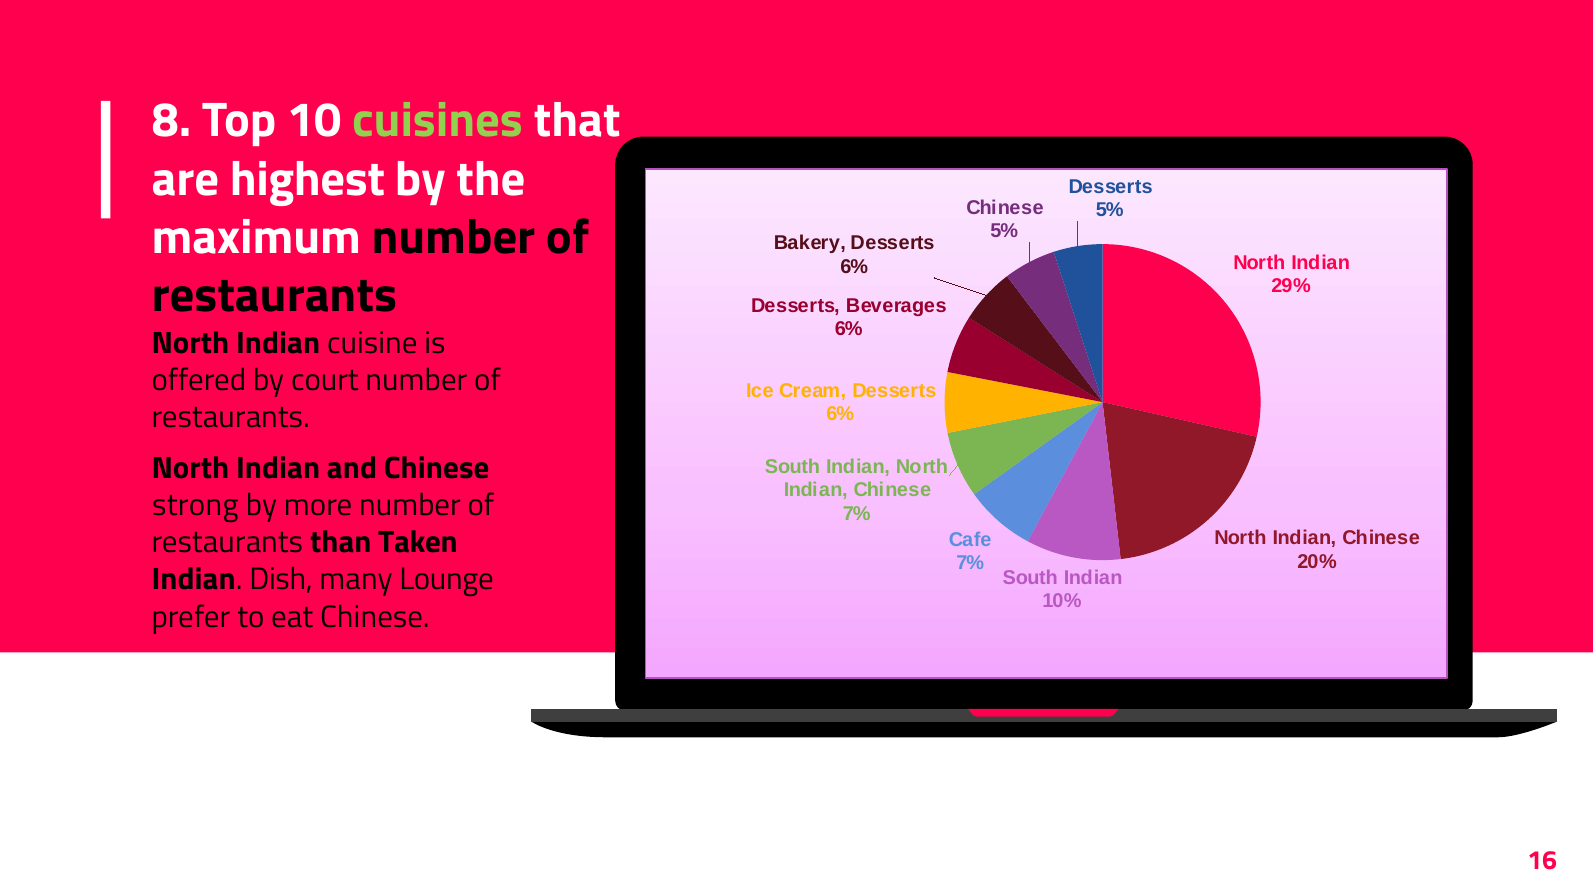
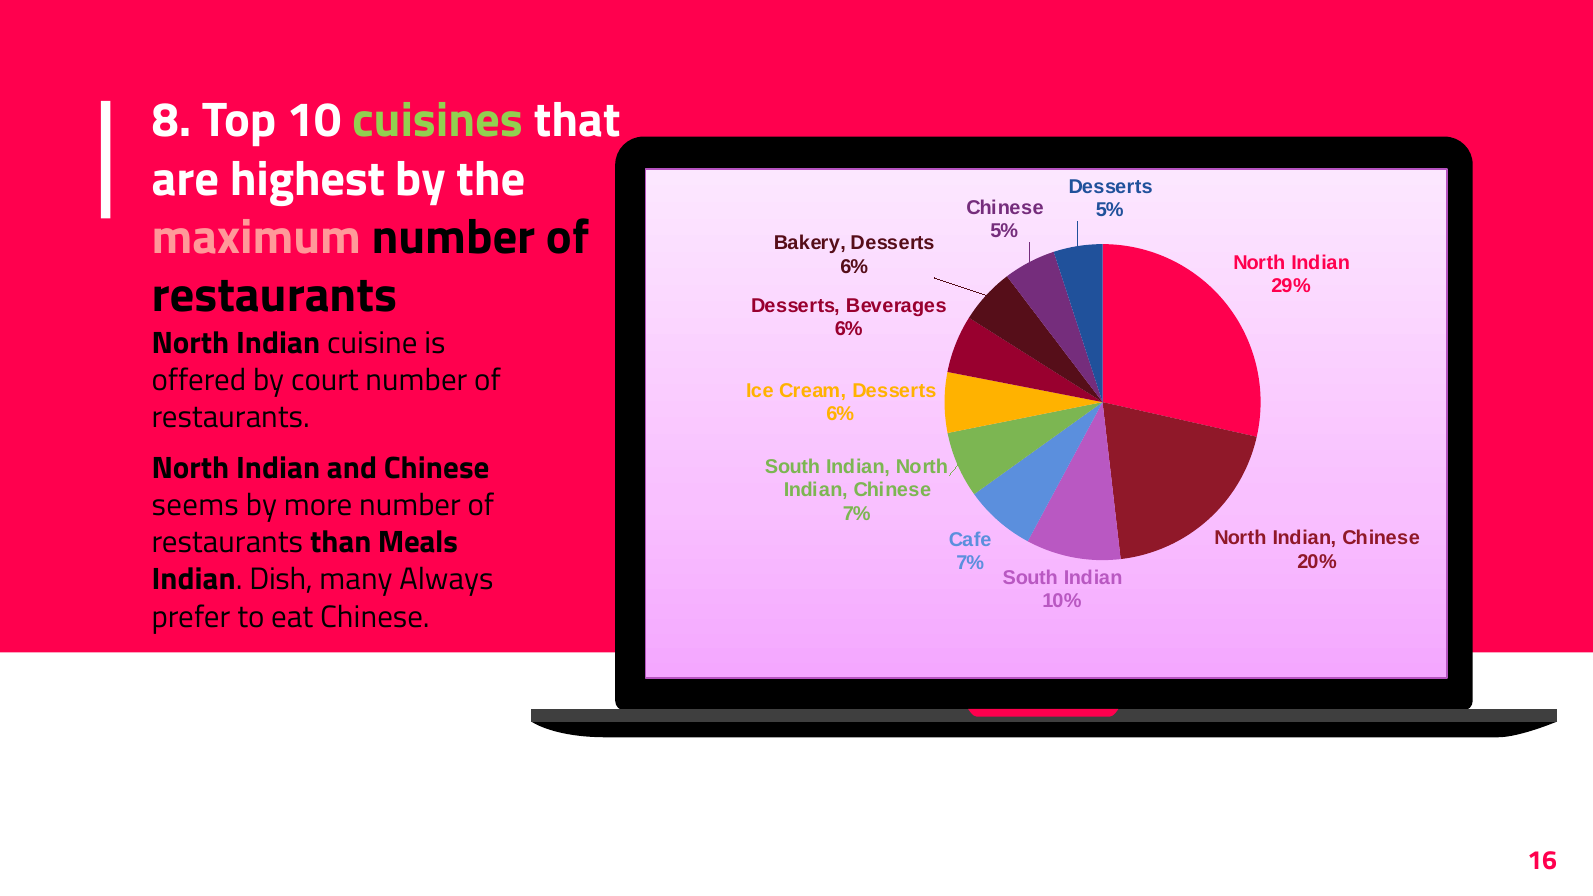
maximum colour: white -> pink (256, 238)
strong: strong -> seems (195, 505)
Taken: Taken -> Meals (418, 543)
Lounge: Lounge -> Always (446, 580)
